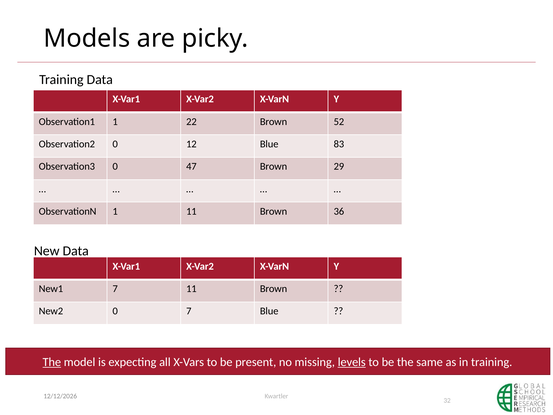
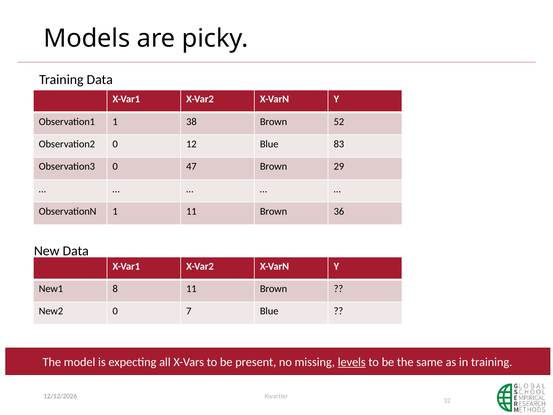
22: 22 -> 38 (191, 122)
New1 7: 7 -> 8 (115, 289)
The underline: present -> none (52, 362)
